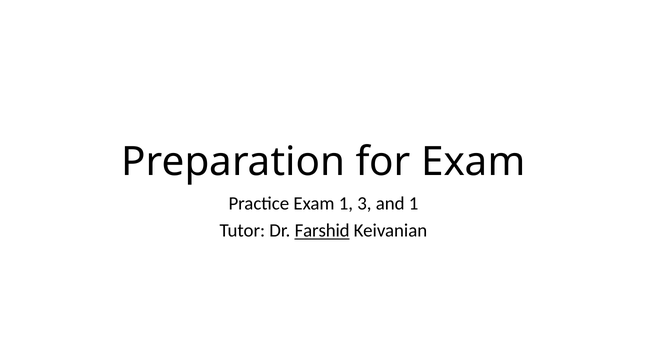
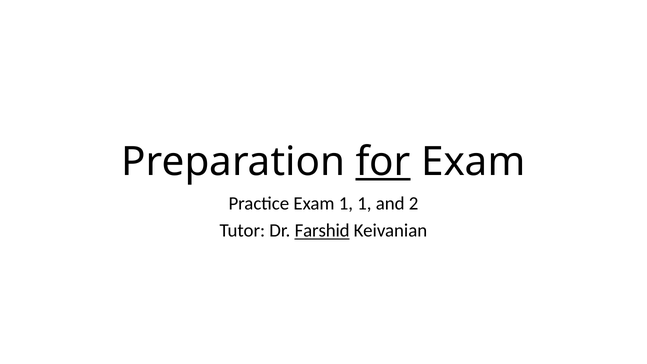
for underline: none -> present (383, 162)
1 3: 3 -> 1 (364, 204)
and 1: 1 -> 2 (414, 204)
